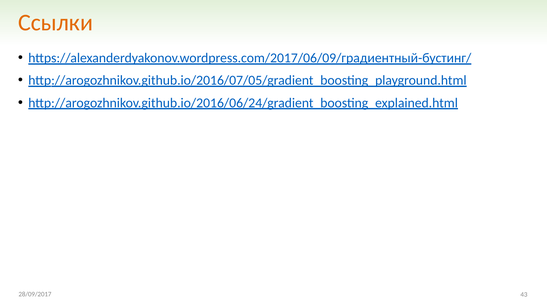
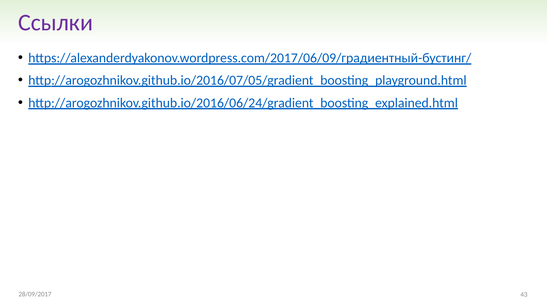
Ссылки colour: orange -> purple (55, 23)
